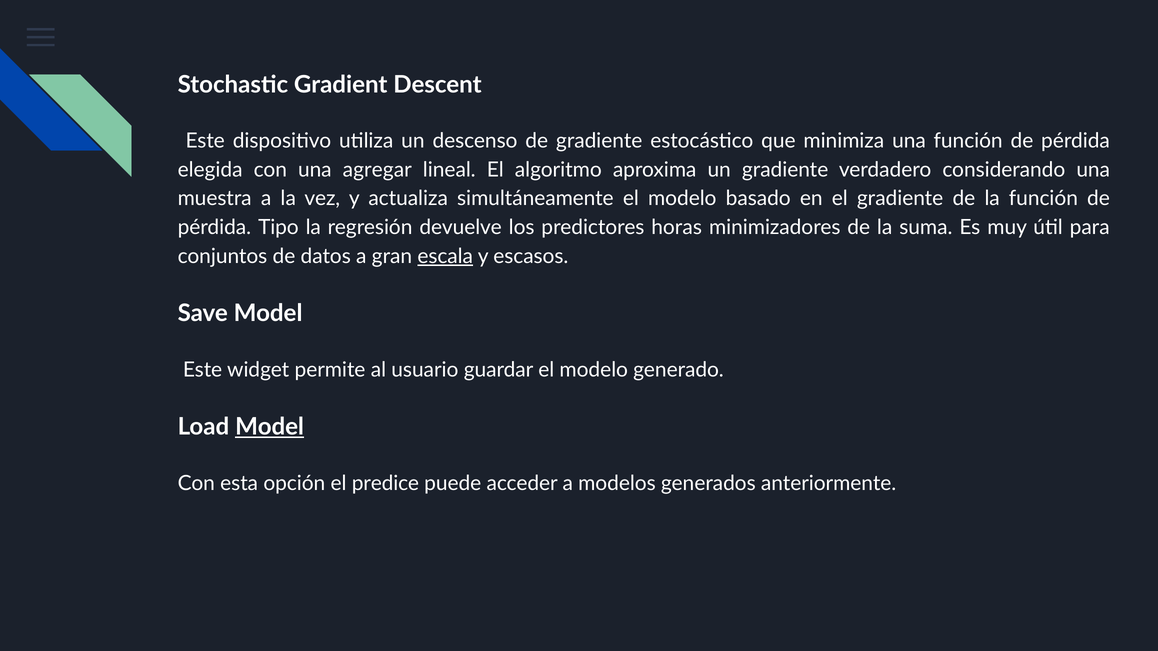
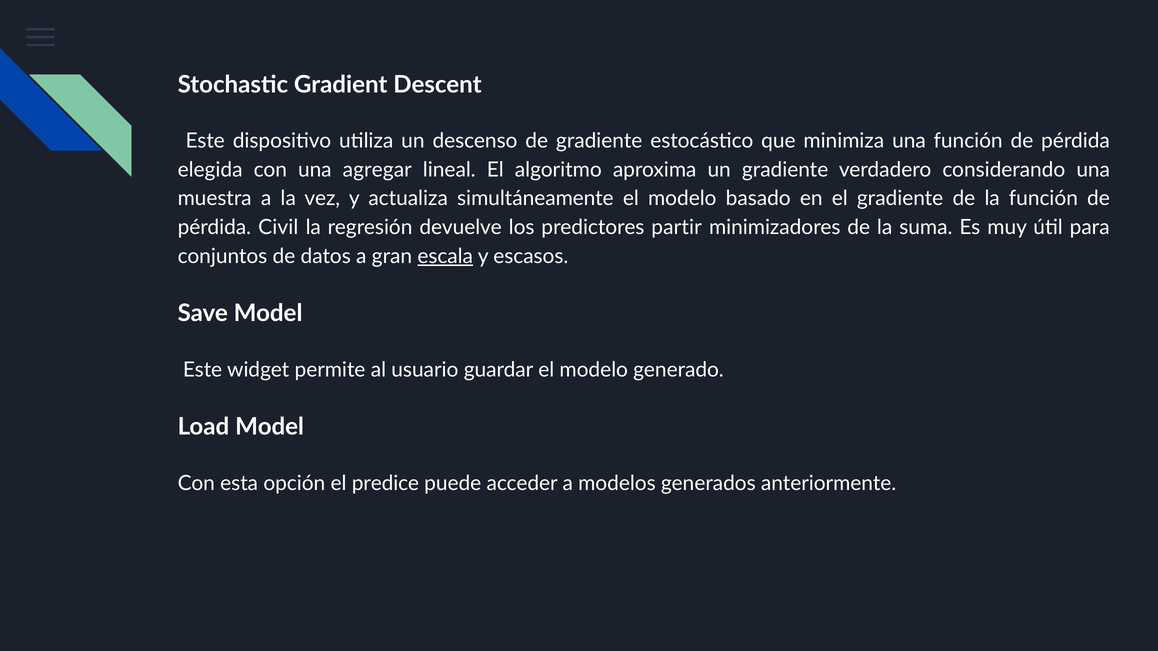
Tipo: Tipo -> Civil (278, 228)
horas: horas -> partir (677, 228)
Model underline: present -> none (270, 427)
